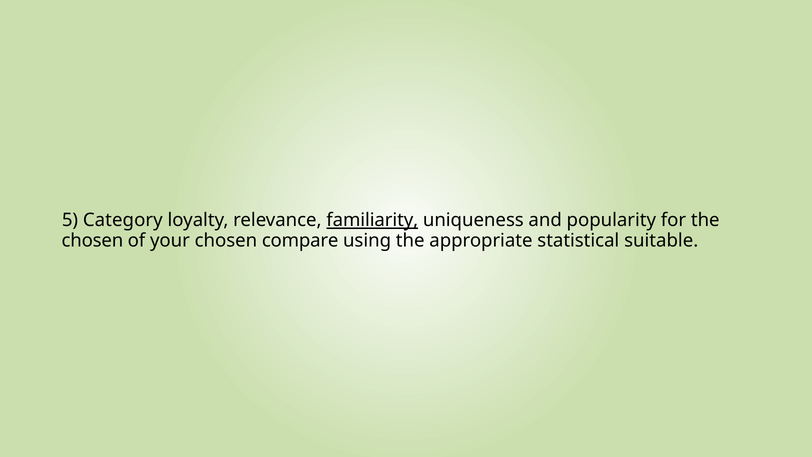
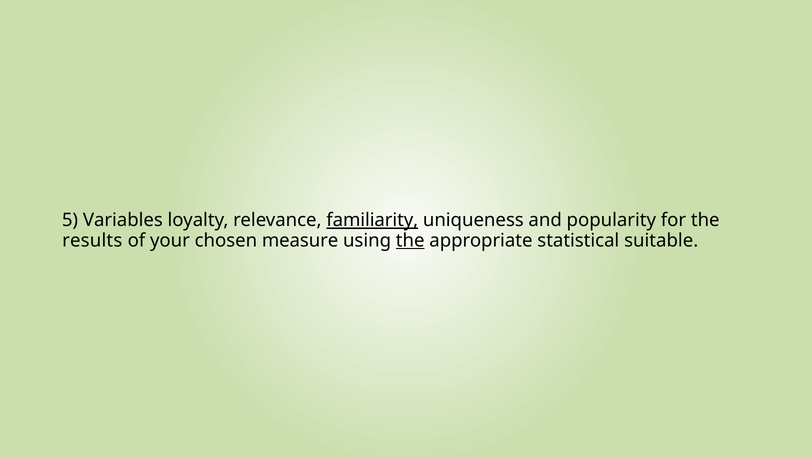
Category: Category -> Variables (123, 220)
chosen: chosen -> results (92, 240)
compare: compare -> measure (300, 240)
the underline: none -> present (410, 240)
